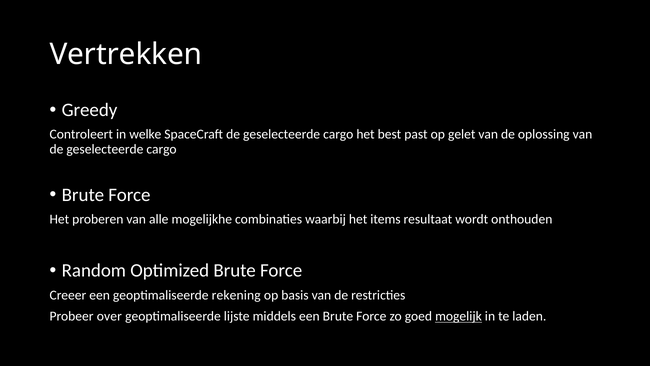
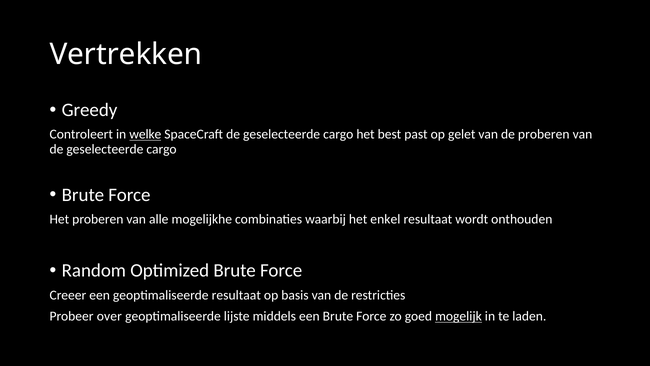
welke underline: none -> present (145, 134)
de oplossing: oplossing -> proberen (544, 134)
items: items -> enkel (385, 219)
geoptimaliseerde rekening: rekening -> resultaat (236, 295)
